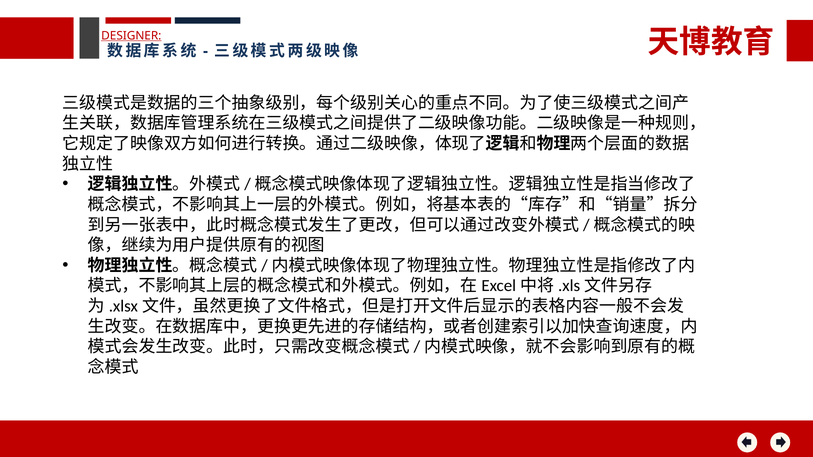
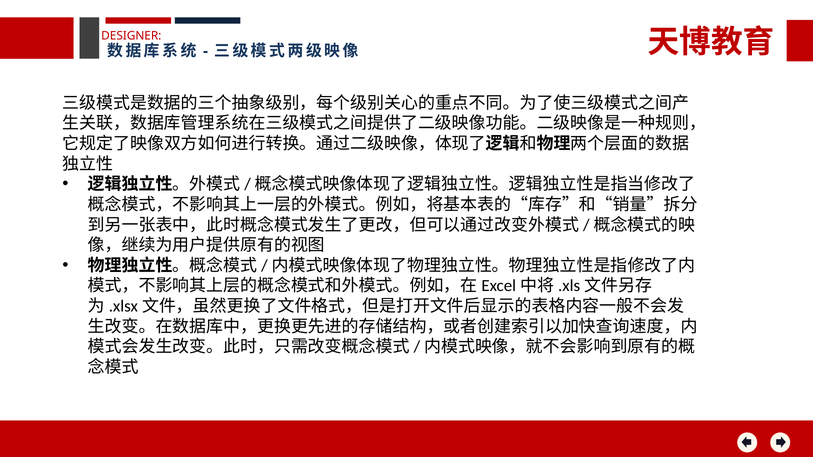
DESIGNER underline: present -> none (131, 36)
